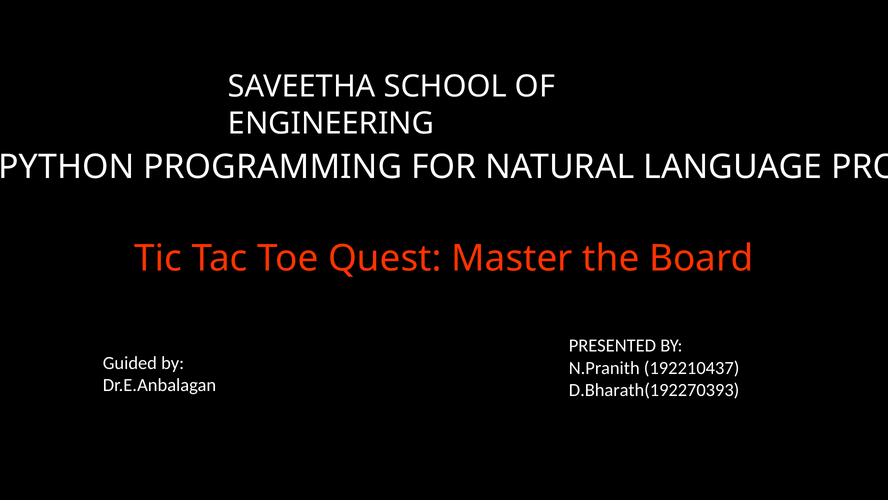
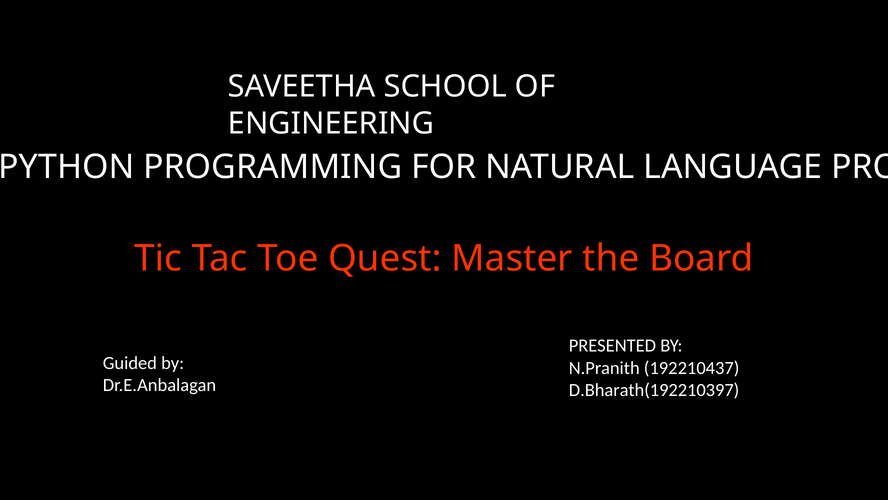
D.Bharath(192270393: D.Bharath(192270393 -> D.Bharath(192210397 (654, 390)
